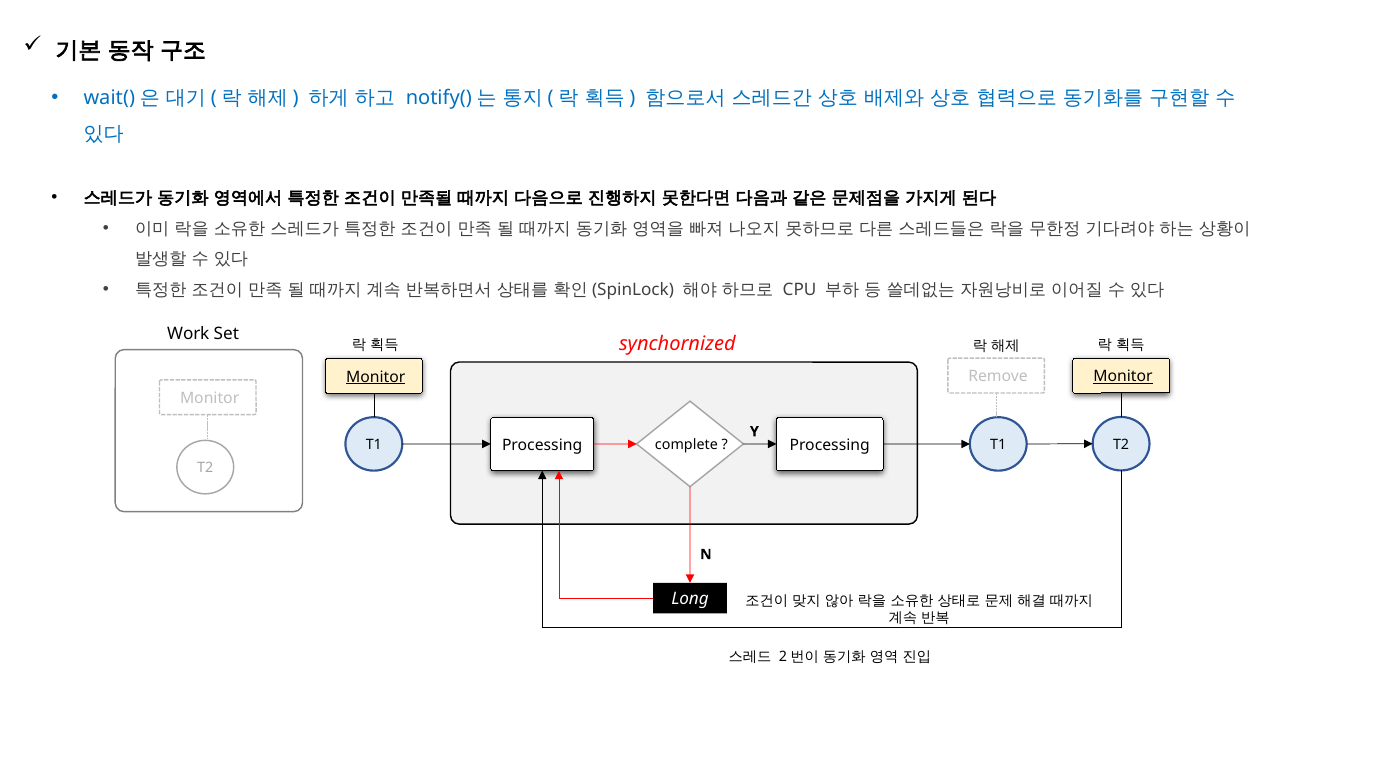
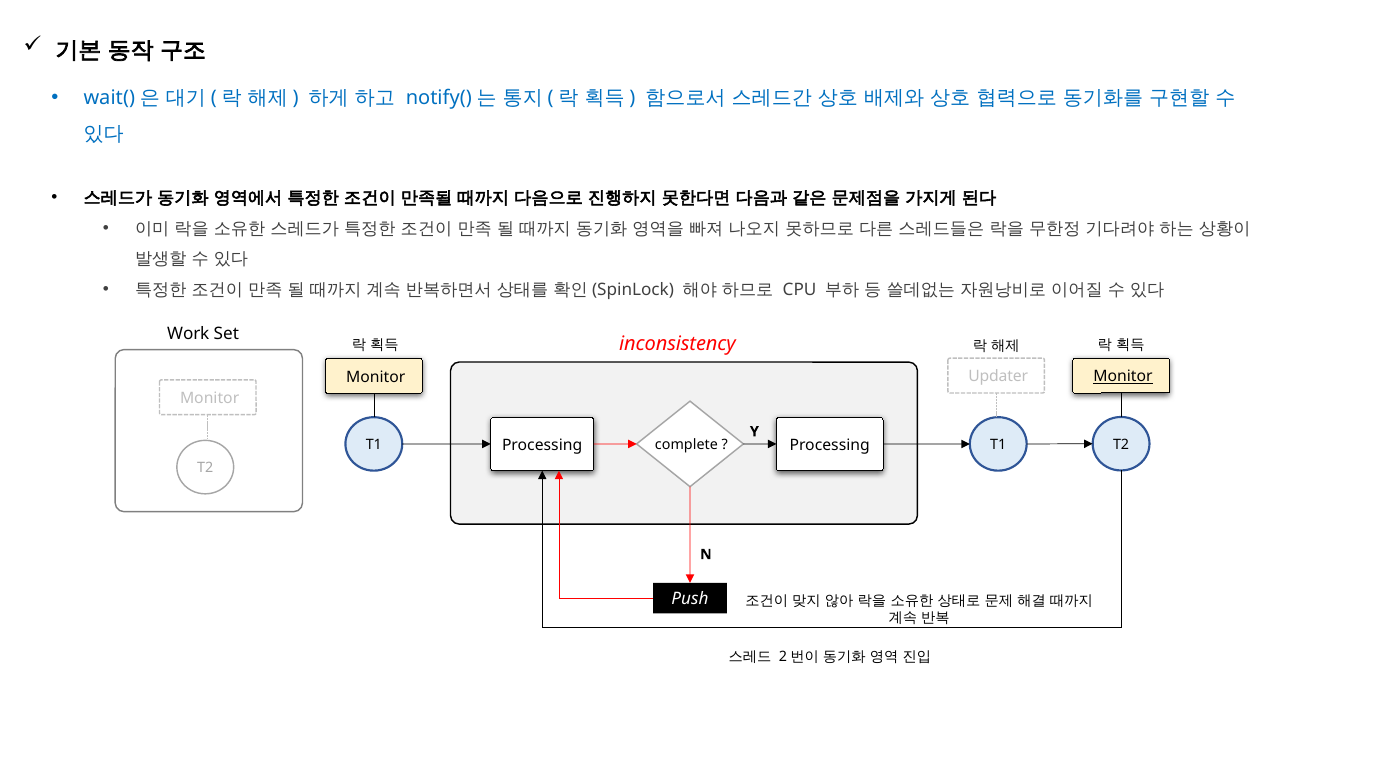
synchornized: synchornized -> inconsistency (677, 344)
Remove: Remove -> Updater (998, 377)
Monitor underline: present -> none (376, 377)
Long: Long -> Push (690, 600)
